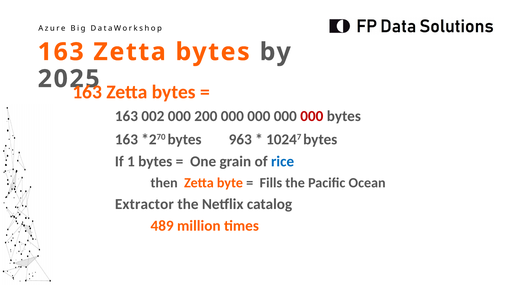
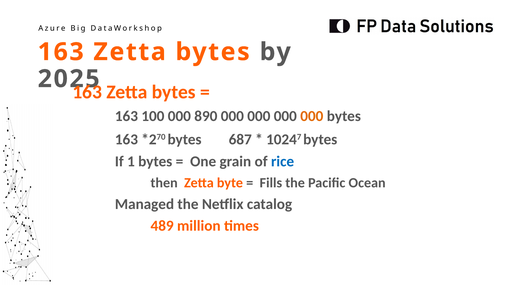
002: 002 -> 100 (153, 116)
200: 200 -> 890 (206, 116)
000 colour: red -> orange (312, 116)
963: 963 -> 687 (240, 139)
Extractor: Extractor -> Managed (144, 204)
